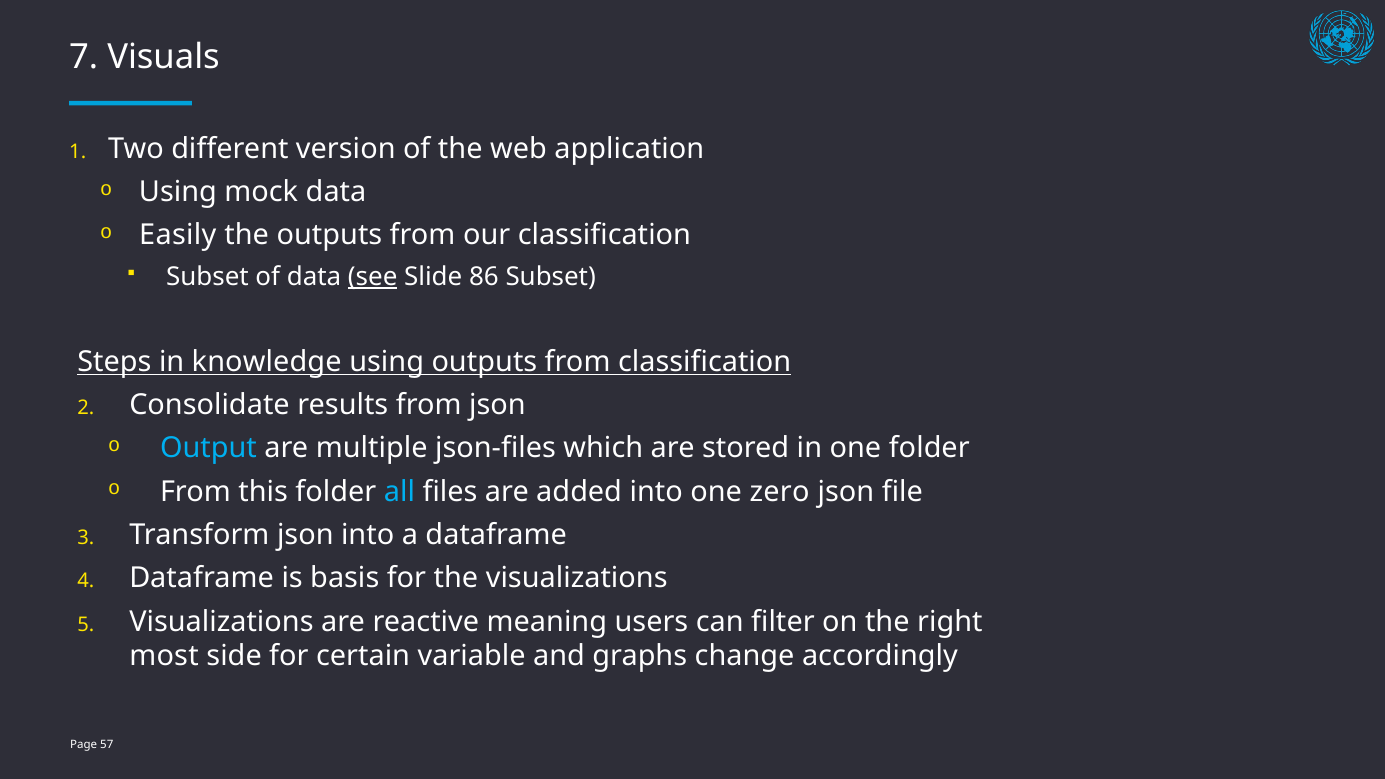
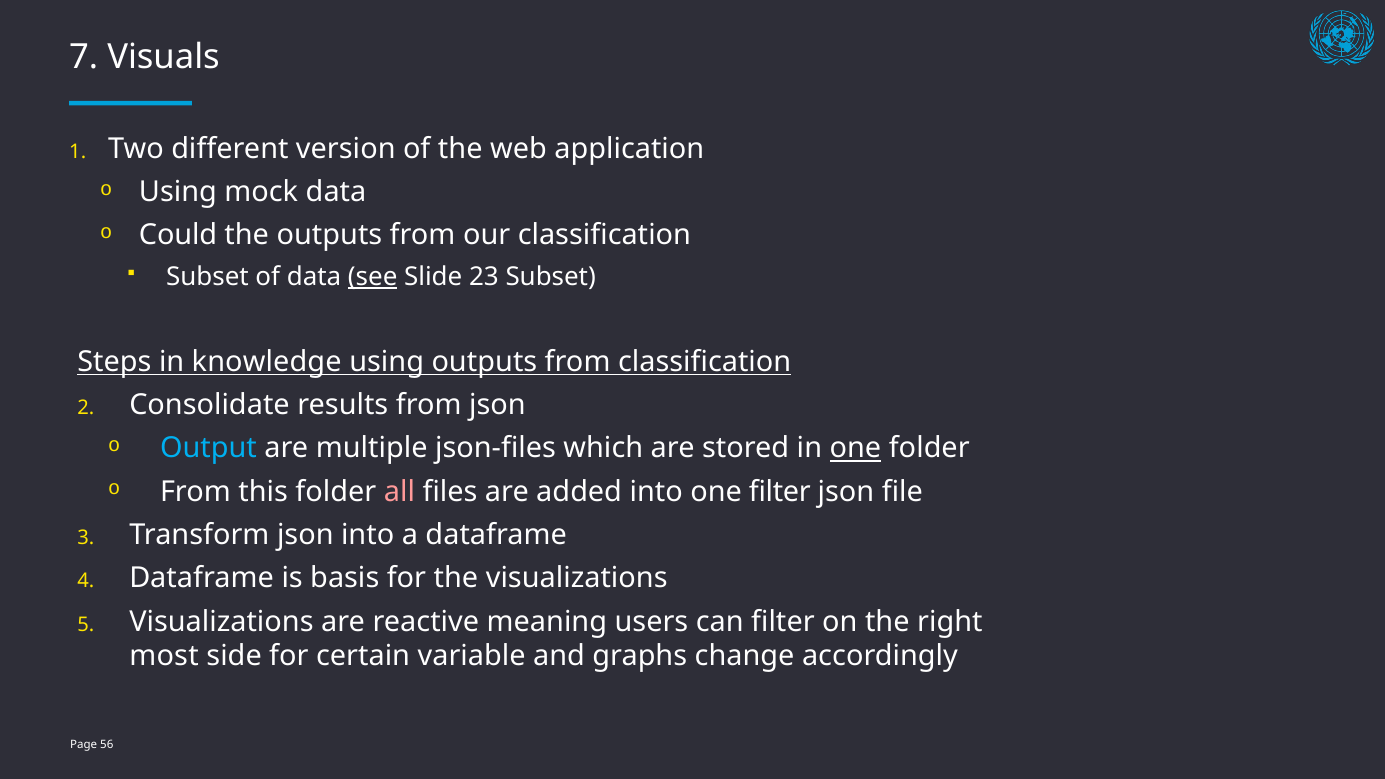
Easily: Easily -> Could (178, 235)
86: 86 -> 23 (484, 276)
one underline: none -> present (855, 448)
all colour: light blue -> pink (399, 491)
one zero: zero -> filter (780, 491)
57: 57 -> 56 (107, 745)
